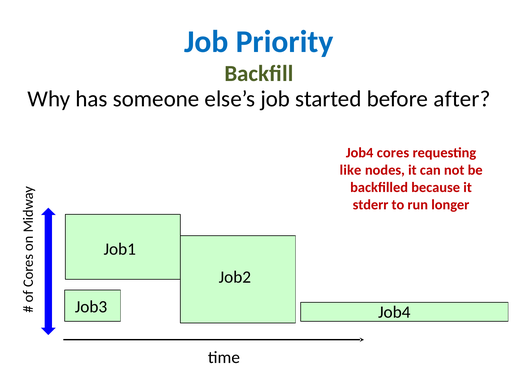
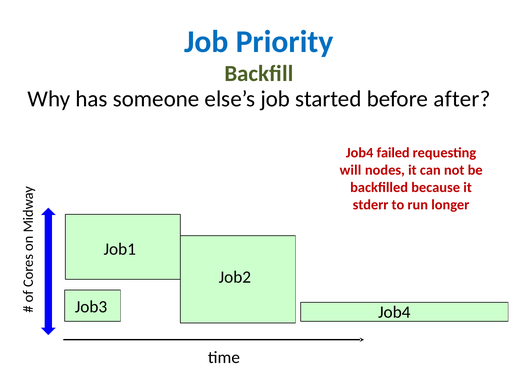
cores: cores -> failed (393, 153)
like: like -> will (350, 170)
